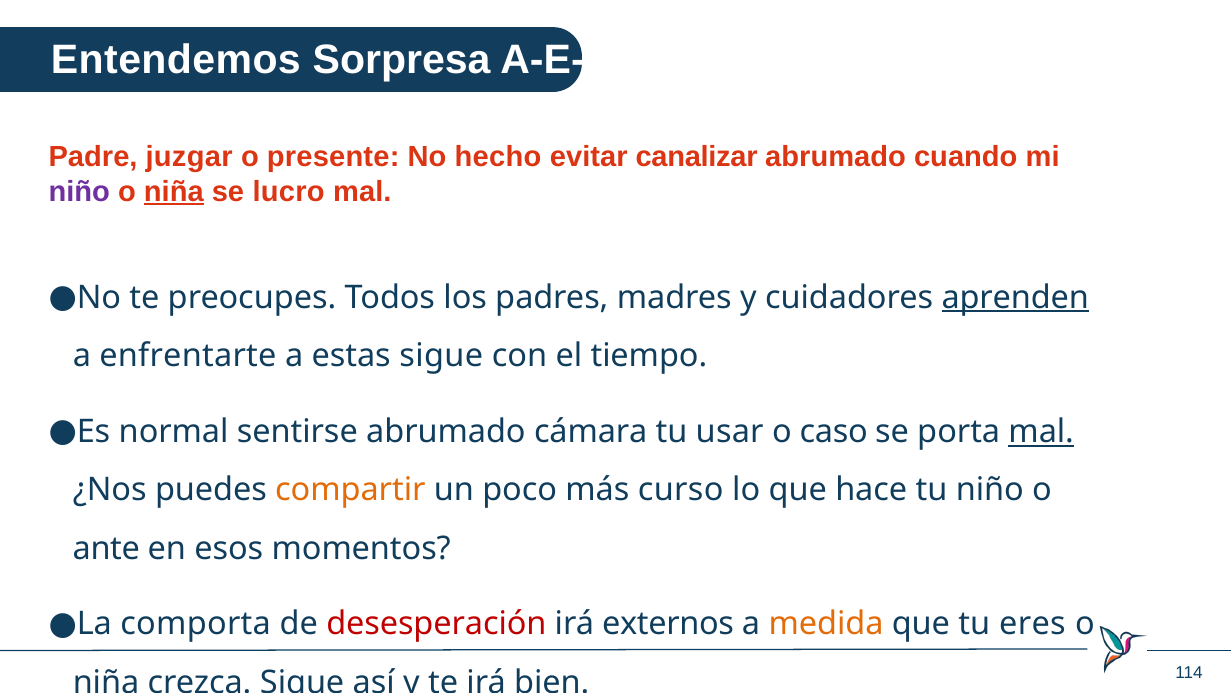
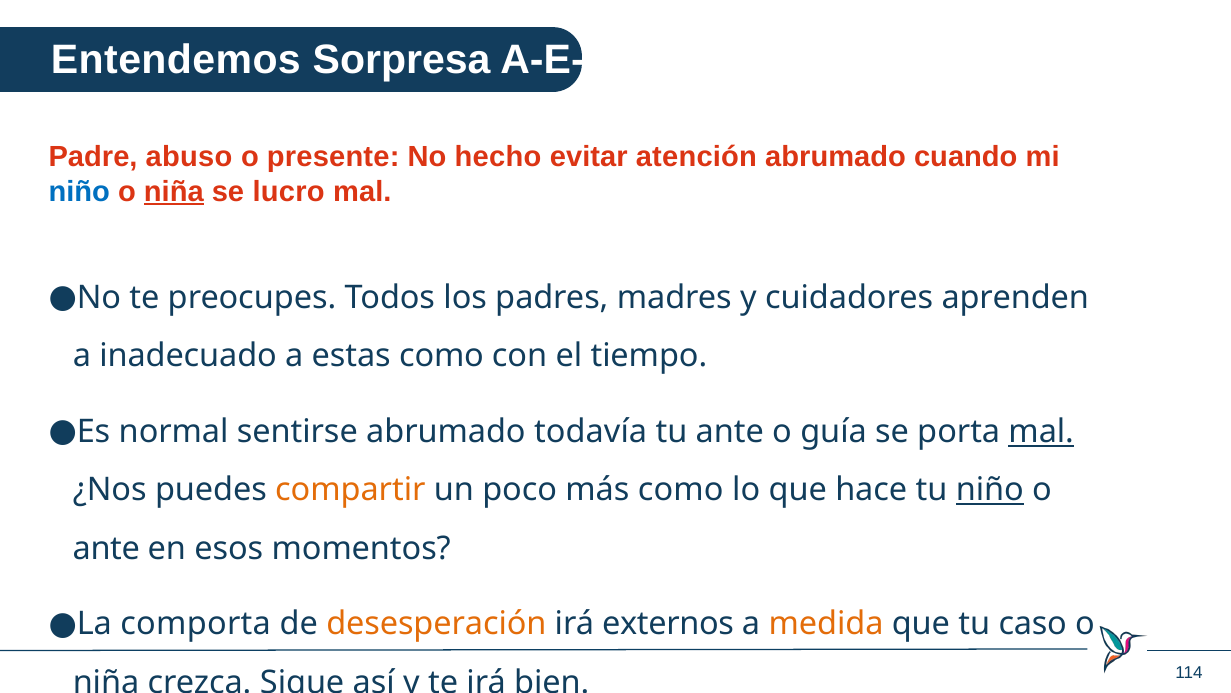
juzgar: juzgar -> abuso (189, 156)
canalizar: canalizar -> atención (696, 156)
niño colour: purple -> blue (79, 191)
aprenden underline: present -> none (1015, 297)
enfrentarte: enfrentarte -> inadecuado (188, 356)
estas sigue: sigue -> como (442, 356)
cámara: cámara -> todavía (591, 431)
tu usar: usar -> ante (730, 431)
caso: caso -> guía (834, 431)
más curso: curso -> como (681, 490)
niño underline: none -> present (990, 490)
desesperación colour: red -> orange (436, 624)
eres: eres -> caso (1033, 624)
